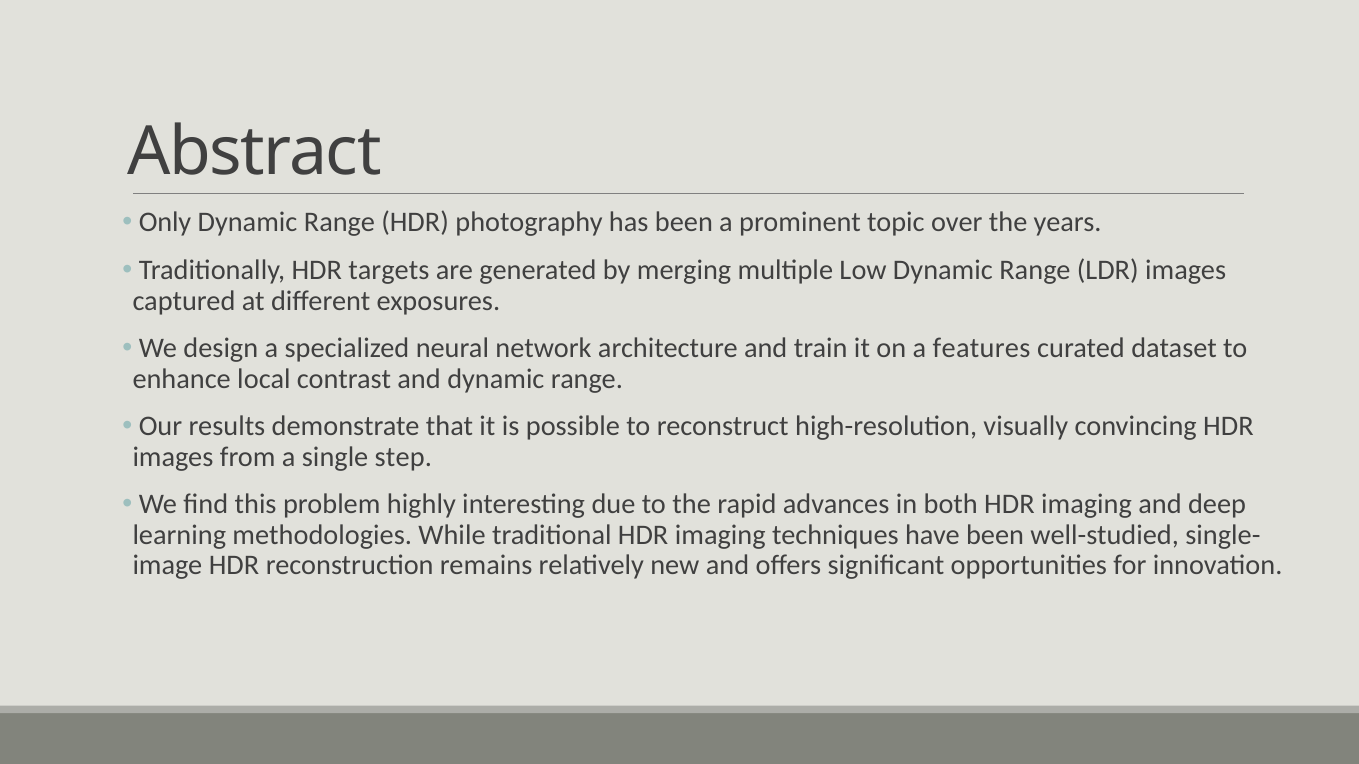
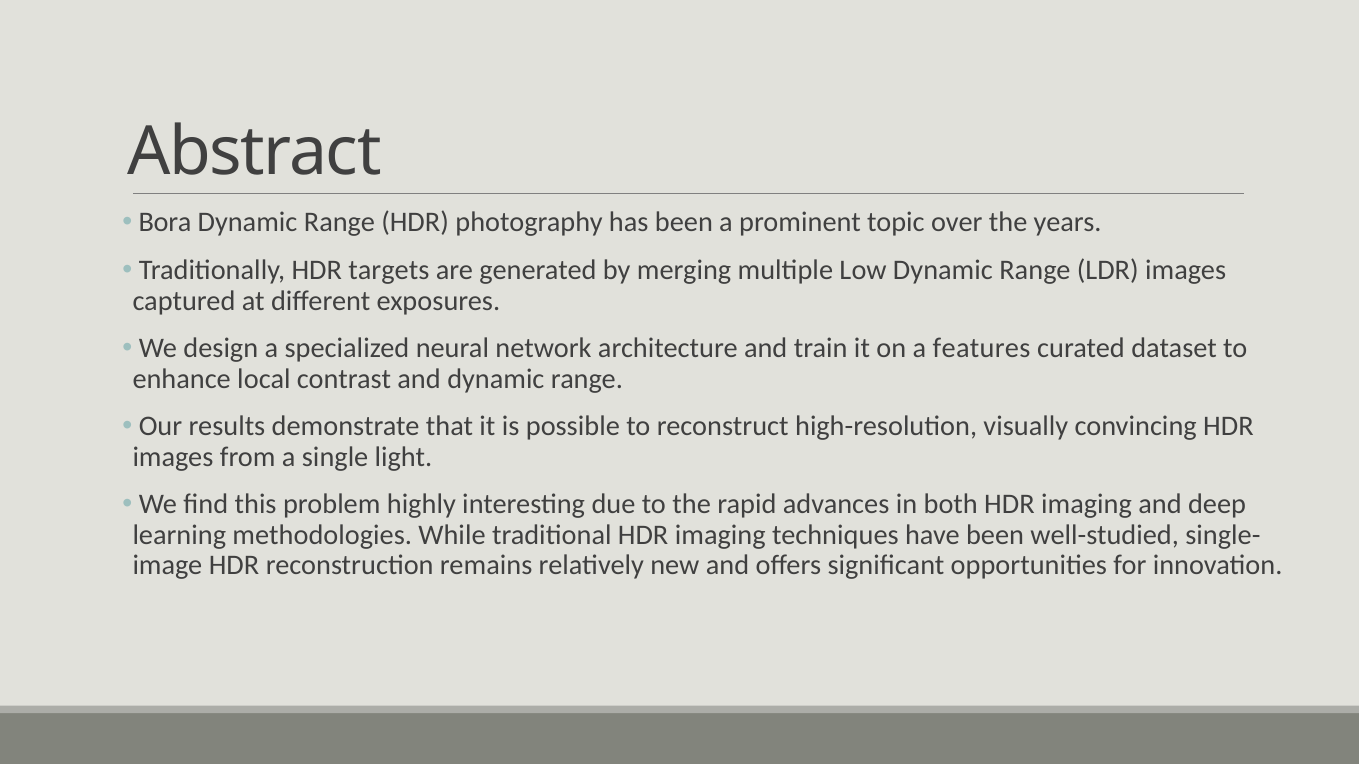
Only: Only -> Bora (165, 223)
step: step -> light (404, 457)
